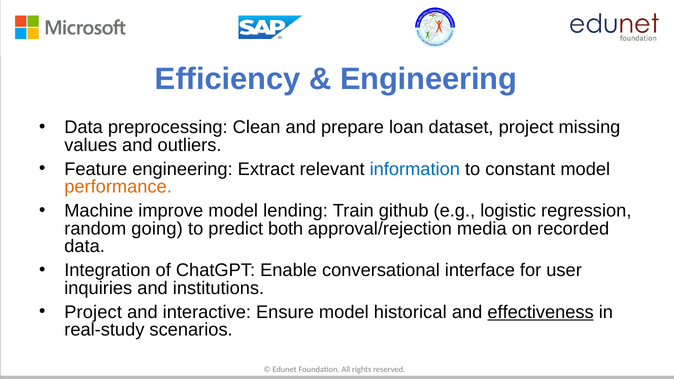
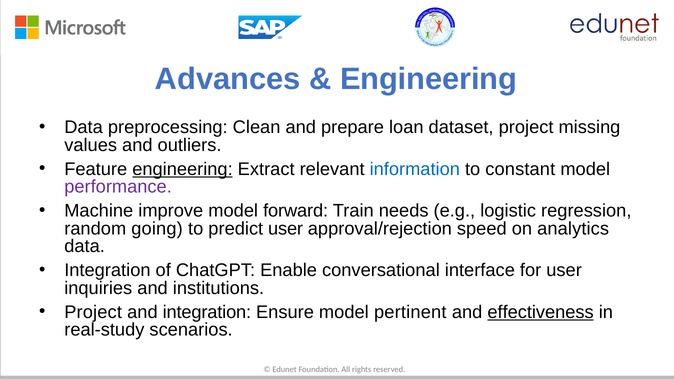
Efficiency: Efficiency -> Advances (228, 79)
engineering underline: none -> present (182, 169)
performance colour: orange -> purple (118, 187)
lending: lending -> forward (296, 211)
github: github -> needs (404, 211)
predict both: both -> user (286, 229)
media: media -> speed (482, 229)
recorded: recorded -> analytics (573, 229)
and interactive: interactive -> integration (207, 312)
historical: historical -> pertinent (410, 312)
